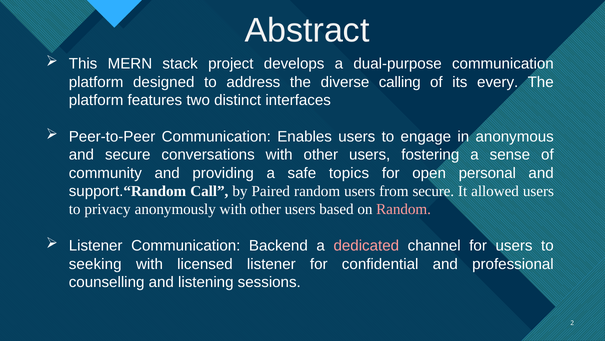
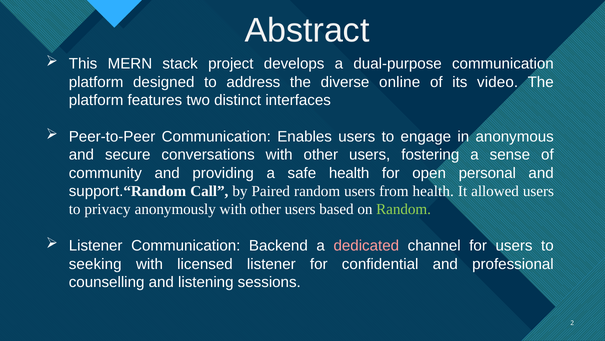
calling: calling -> online (400, 82)
every: every -> video (498, 82)
safe topics: topics -> health (349, 173)
from secure: secure -> health (433, 191)
Random colour: pink -> light green (404, 209)
